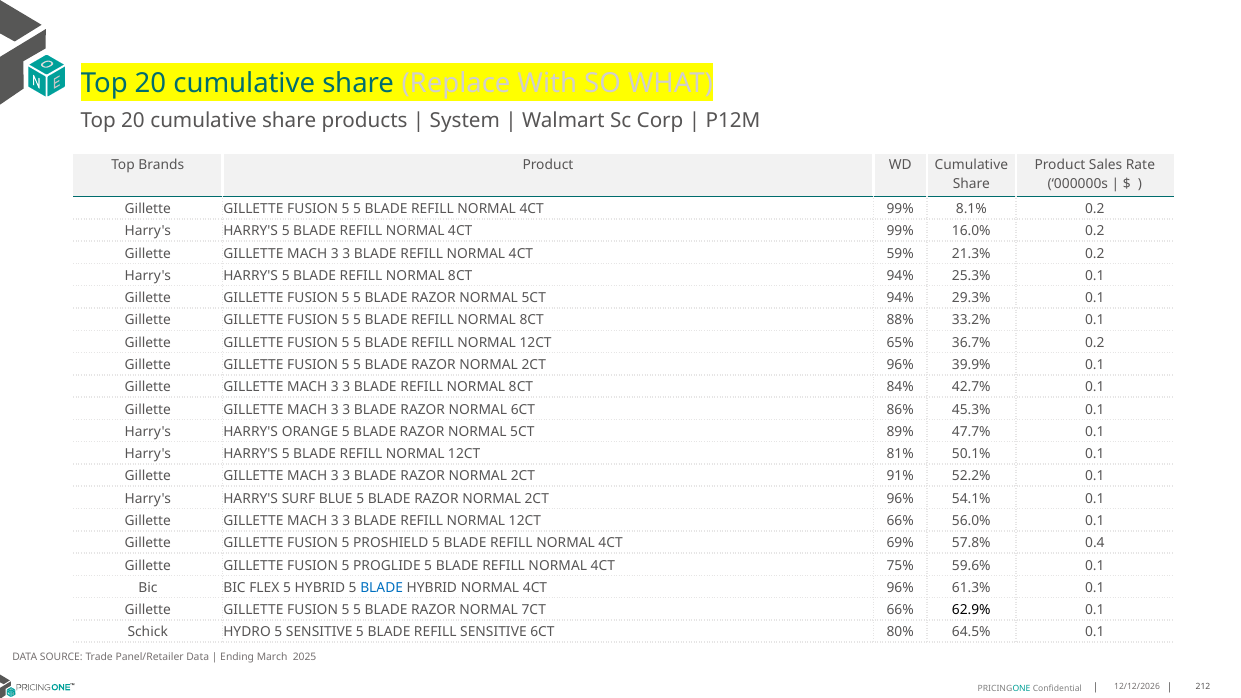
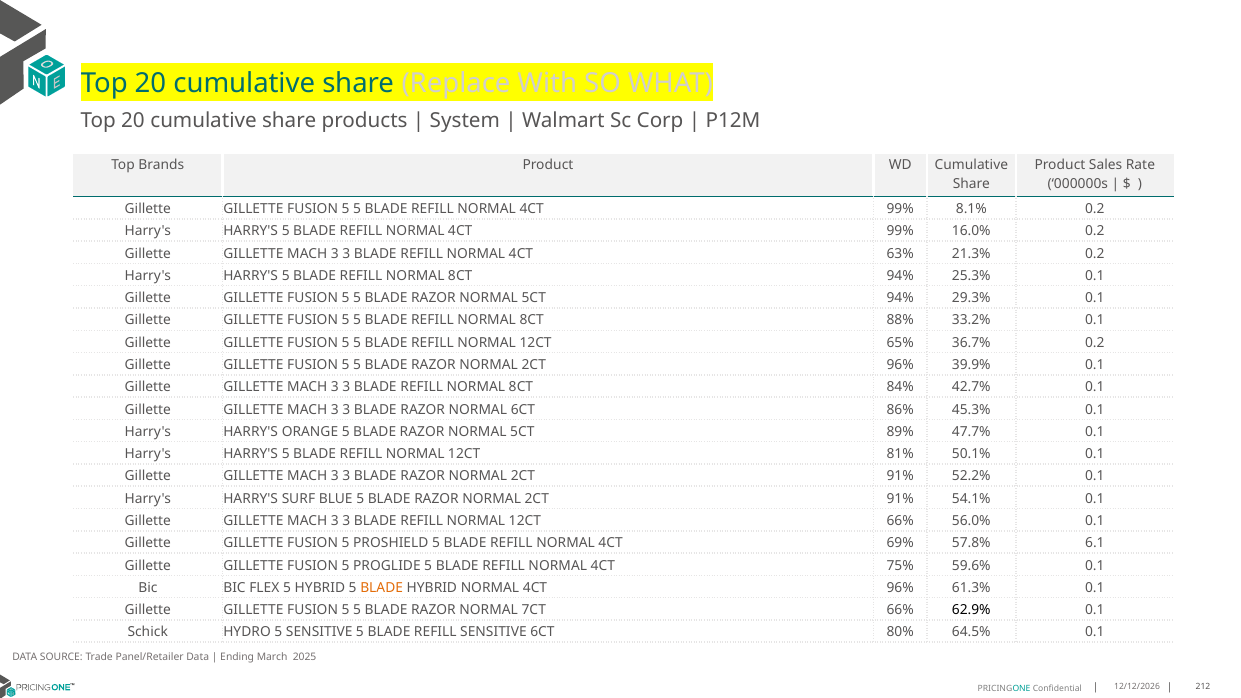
59%: 59% -> 63% (900, 254)
96%: 96% -> 91% (900, 499)
0.4: 0.4 -> 6.1 (1095, 543)
BLADE colour: blue -> orange (382, 588)
